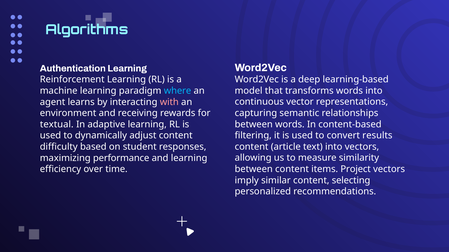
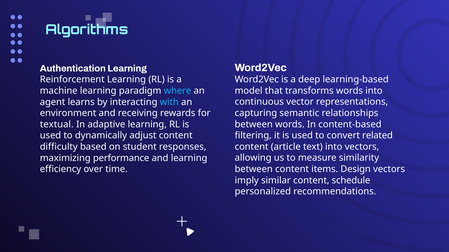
with colour: pink -> light blue (169, 102)
results: results -> related (377, 136)
Project: Project -> Design (356, 169)
selecting: selecting -> schedule (351, 181)
